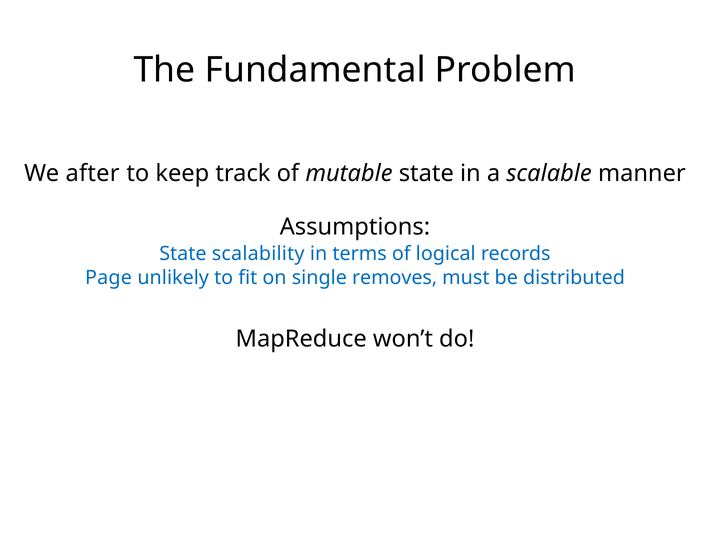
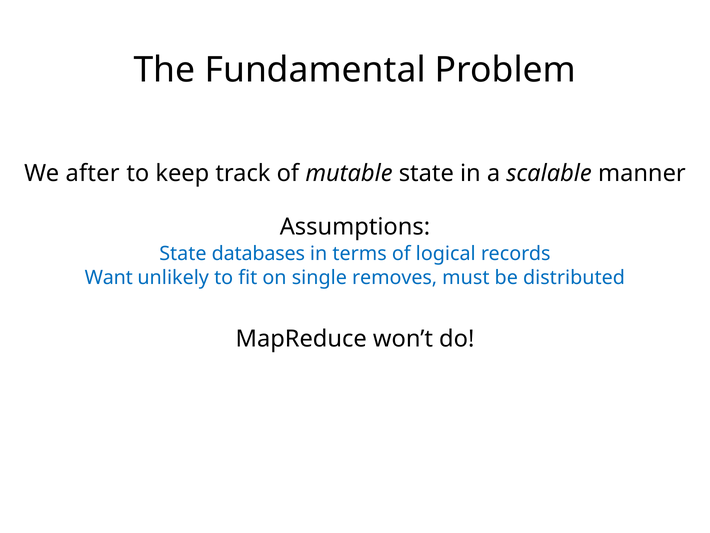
scalability: scalability -> databases (258, 254)
Page: Page -> Want (109, 277)
